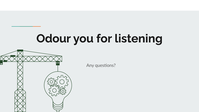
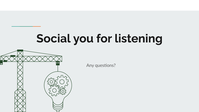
Odour: Odour -> Social (54, 39)
